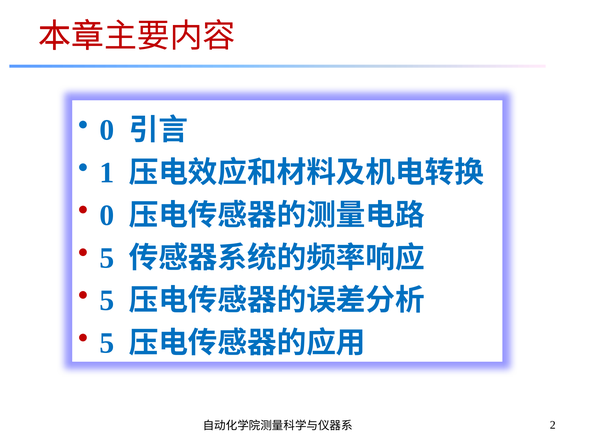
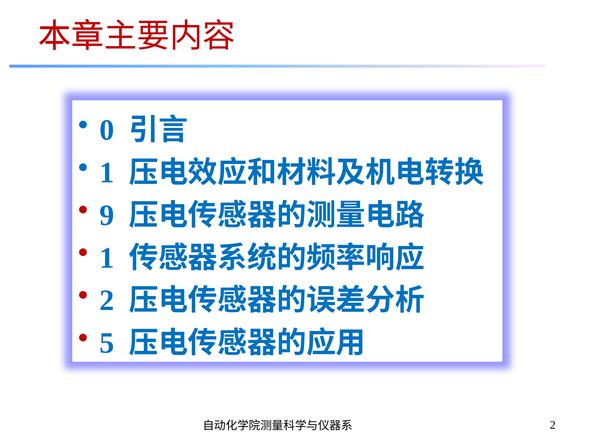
0: 0 -> 9 (107, 215)
5: 5 -> 1 (107, 258)
5: 5 -> 2 (107, 301)
